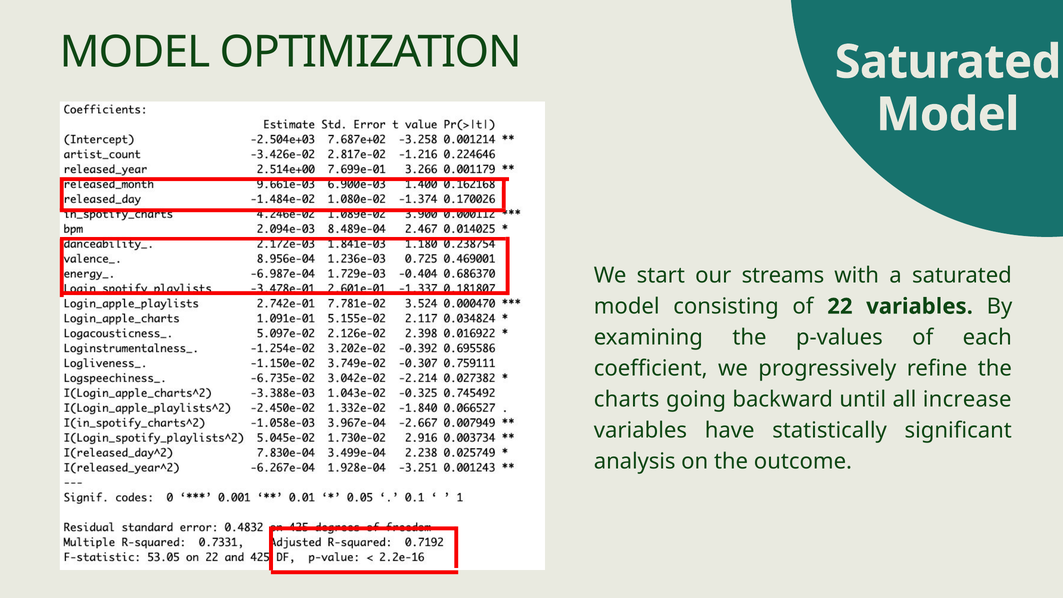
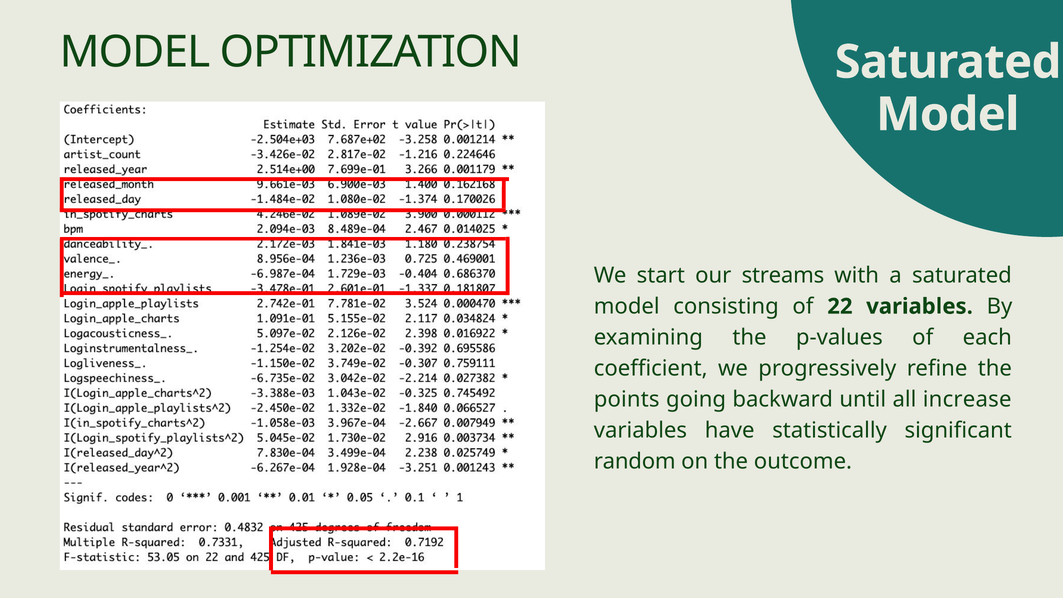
charts: charts -> points (627, 399)
analysis: analysis -> random (635, 461)
